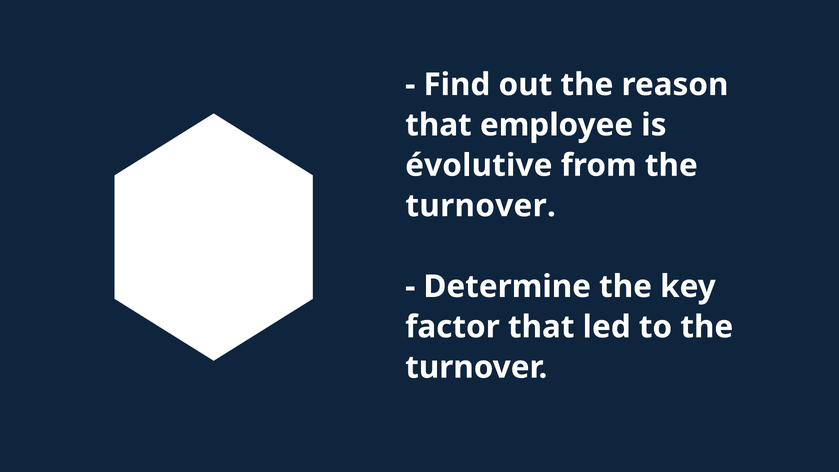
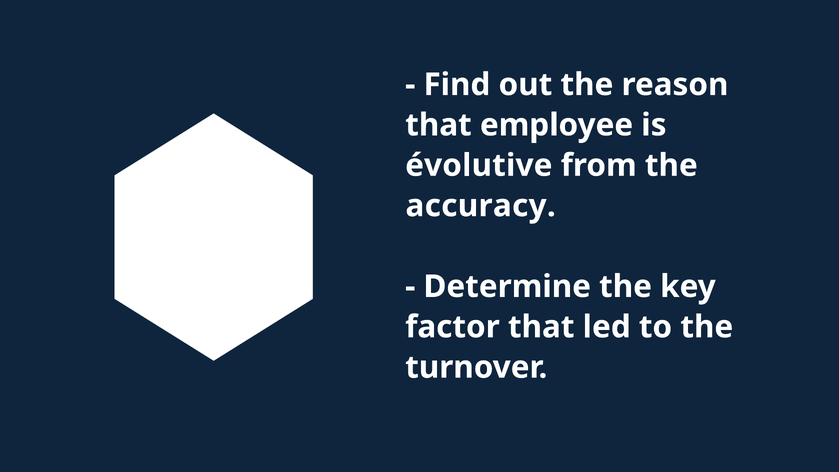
turnover: turnover -> accuracy (481, 206)
